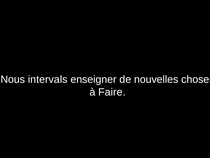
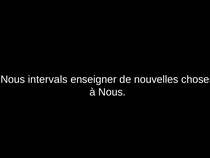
à Faire: Faire -> Nous (112, 92)
